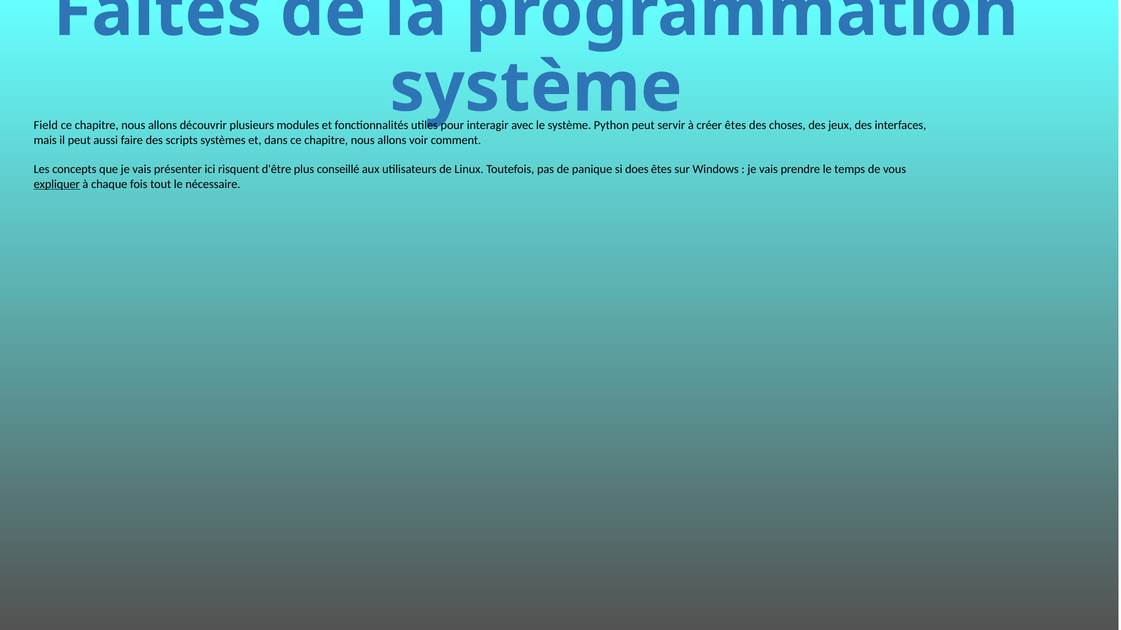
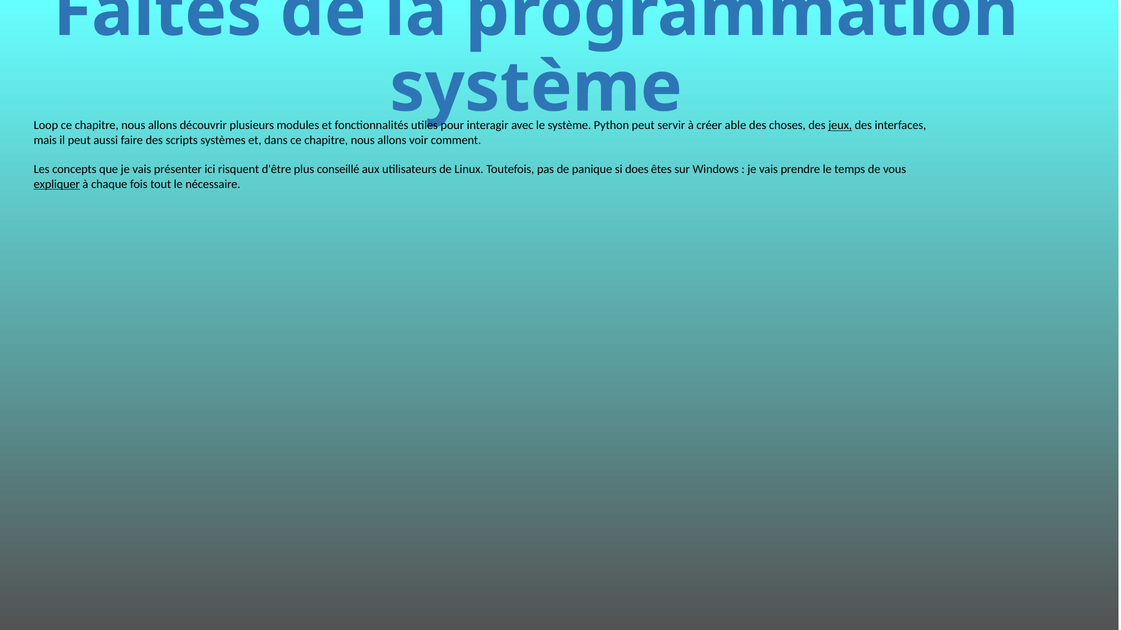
Field: Field -> Loop (46, 125)
créer êtes: êtes -> able (735, 125)
jeux underline: none -> present (840, 125)
